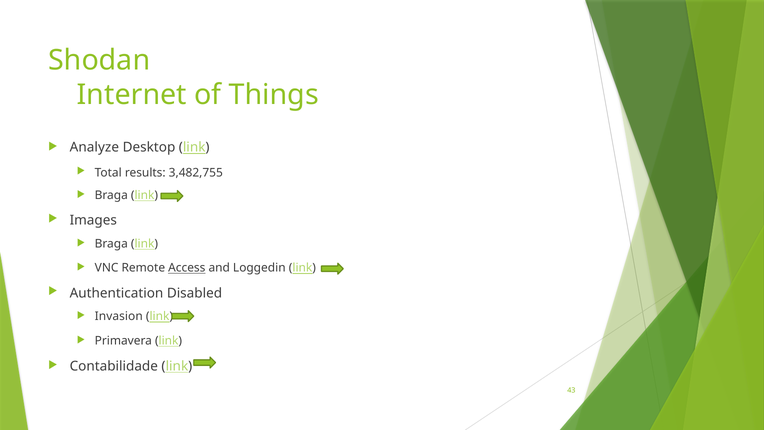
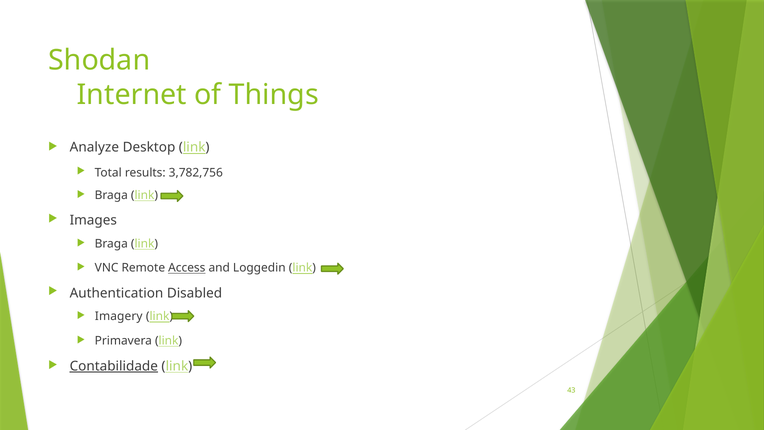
3,482,755: 3,482,755 -> 3,782,756 (196, 173)
Invasion: Invasion -> Imagery (119, 316)
Contabilidade underline: none -> present (114, 366)
